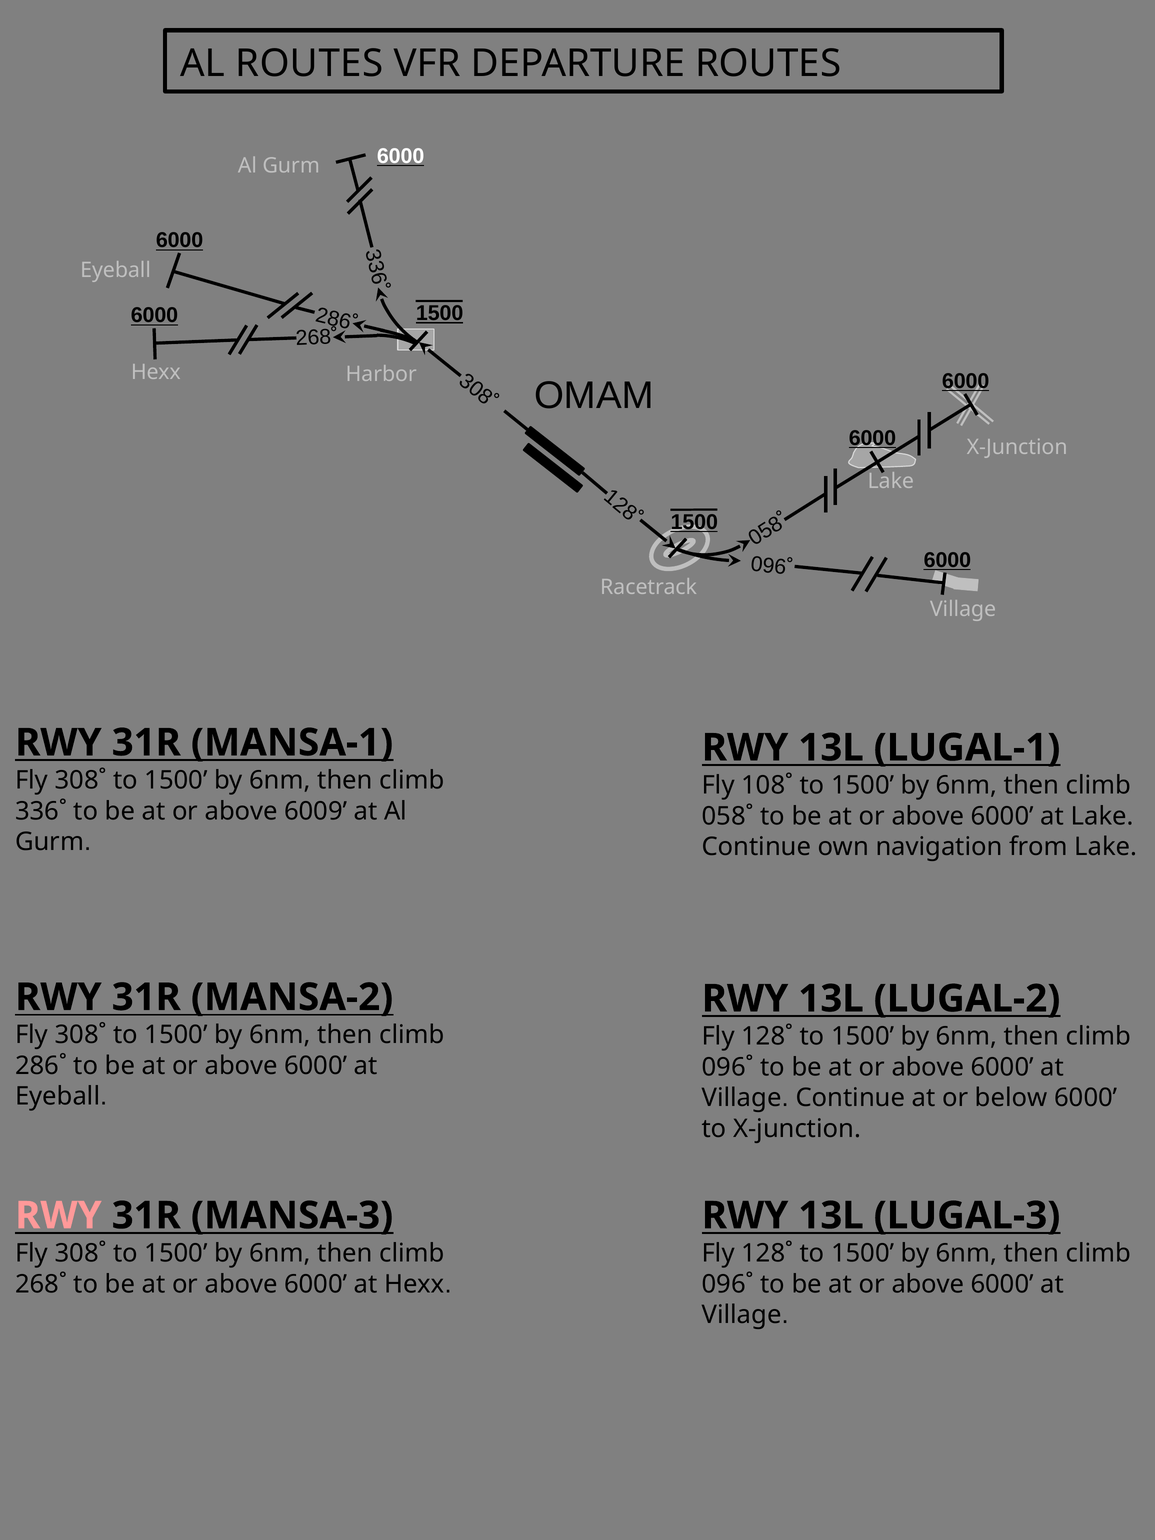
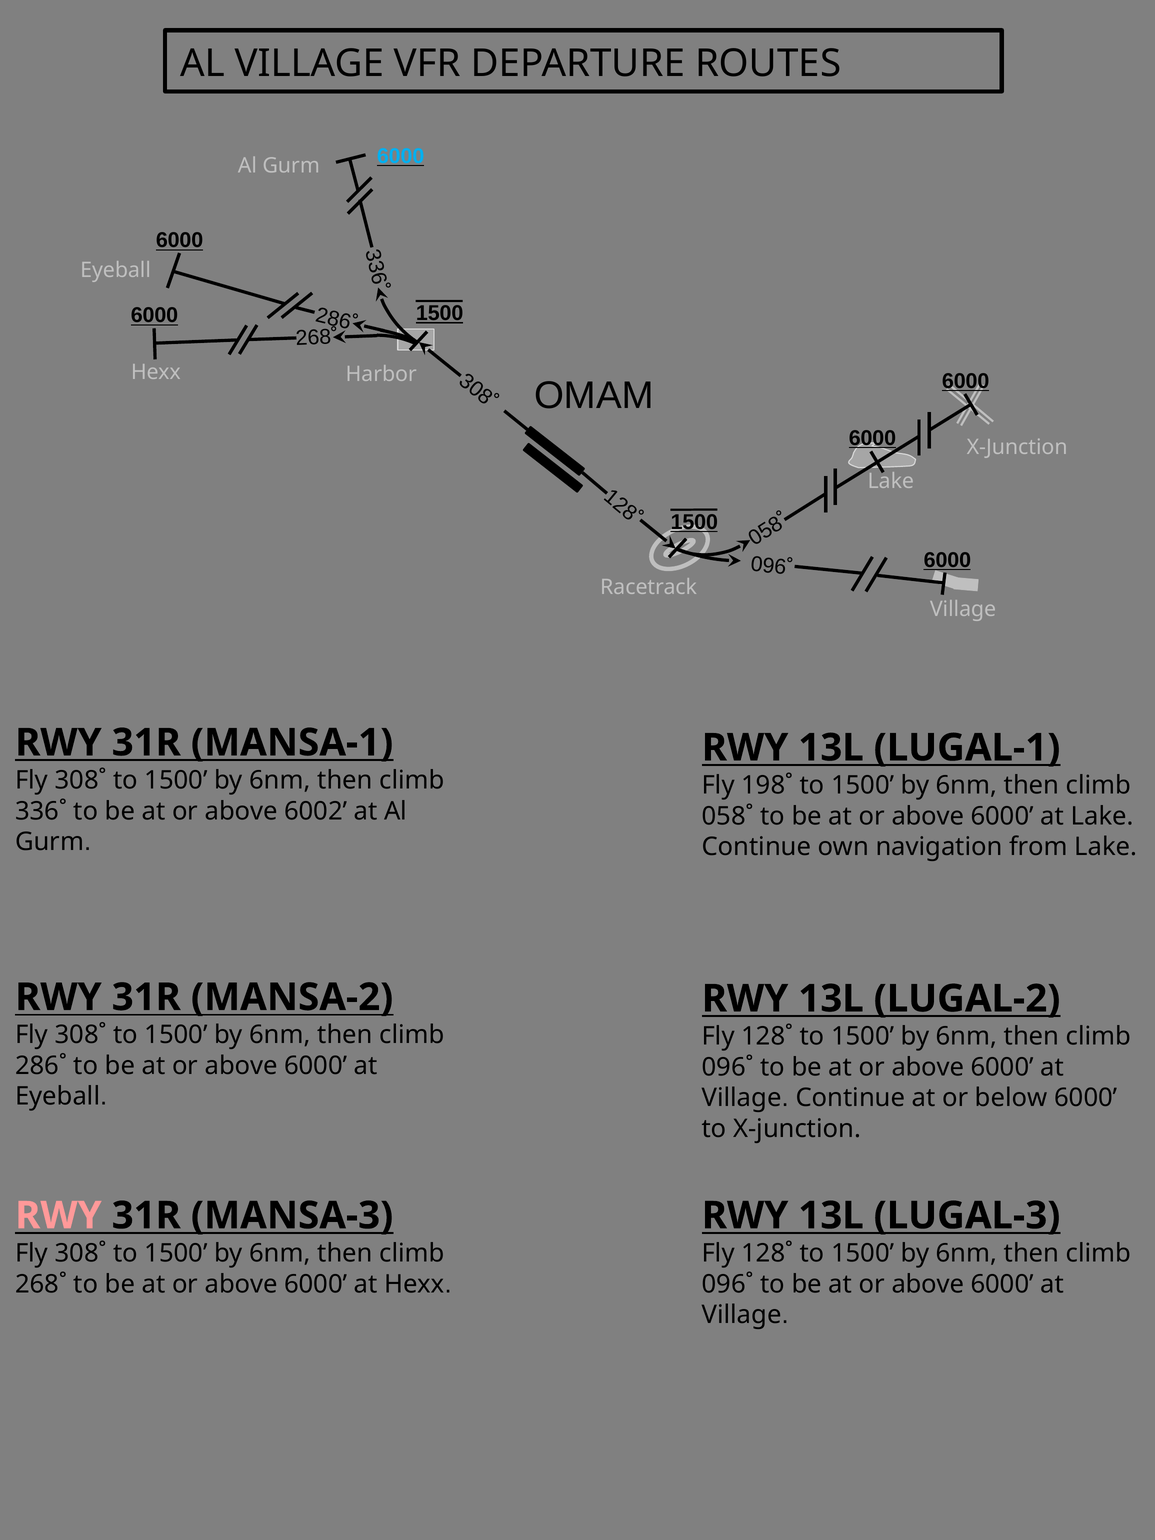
AL ROUTES: ROUTES -> VILLAGE (310, 64)
6000 colour: white -> light blue (401, 156)
108˚: 108˚ -> 198˚ (767, 785)
6009: 6009 -> 6002 (316, 811)
